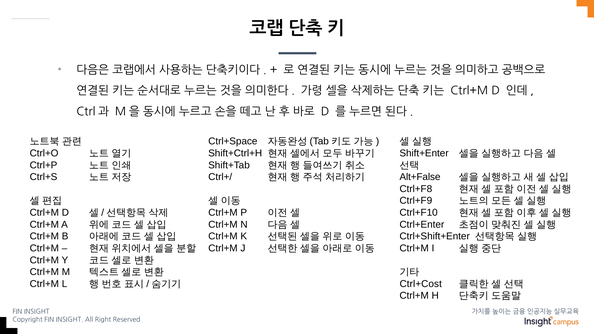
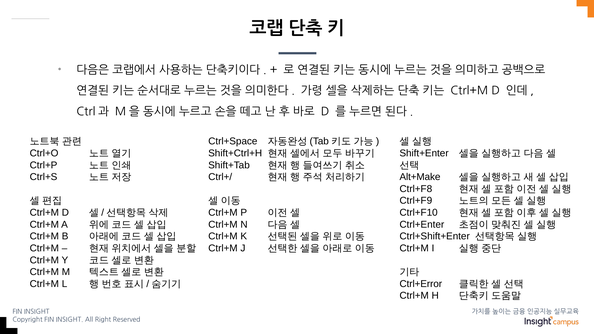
Alt+False: Alt+False -> Alt+Make (420, 177)
Ctrl+Cost: Ctrl+Cost -> Ctrl+Error (421, 284)
